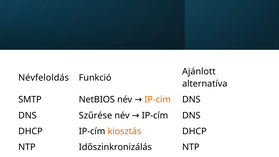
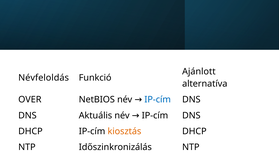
SMTP: SMTP -> OVER (30, 100)
IP-cím colour: orange -> blue (158, 100)
Szűrése: Szűrése -> Aktuális (95, 115)
